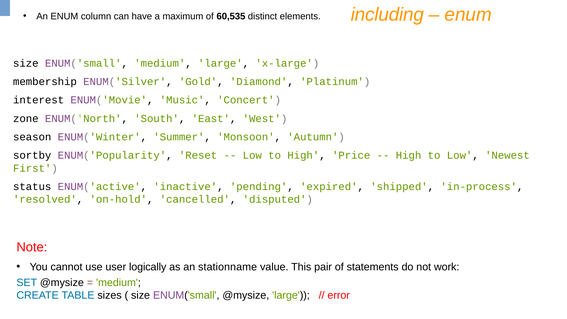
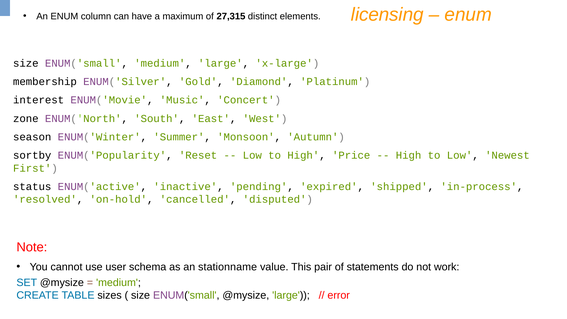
including: including -> licensing (387, 15)
60,535: 60,535 -> 27,315 (231, 16)
logically: logically -> schema (148, 267)
